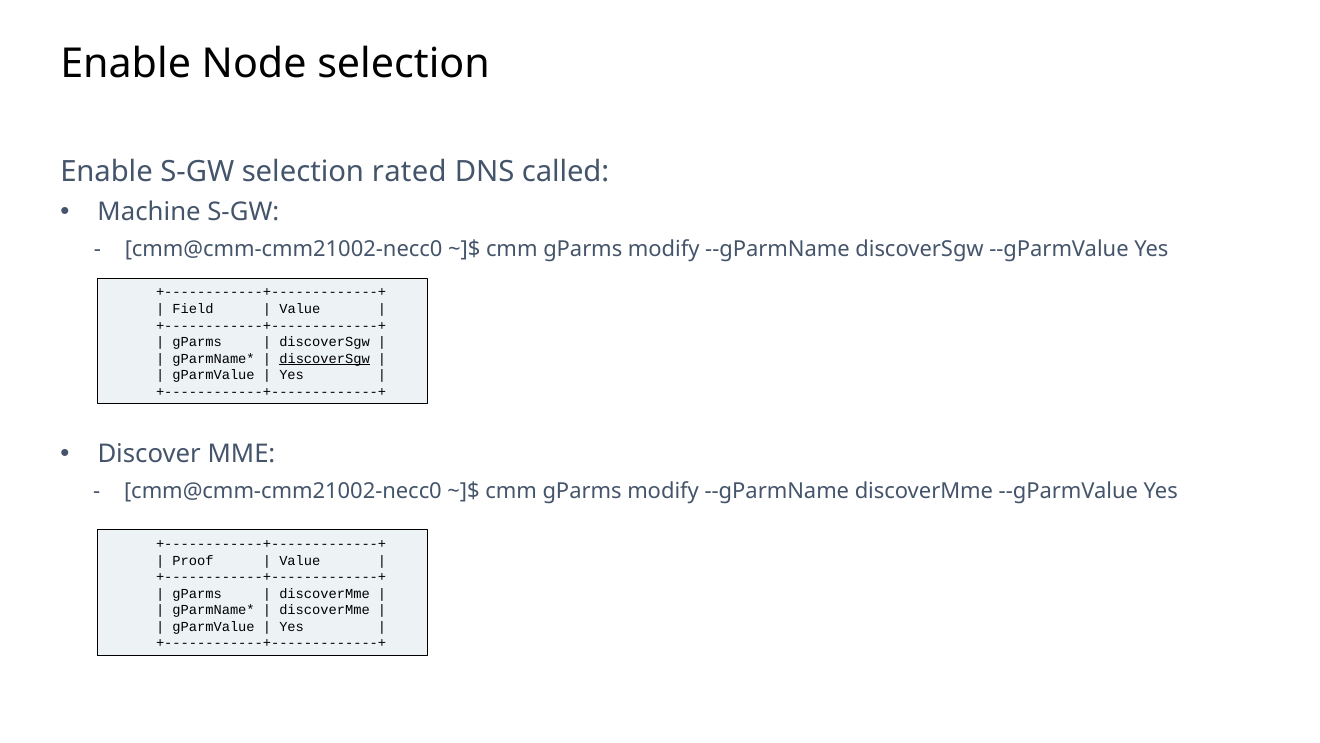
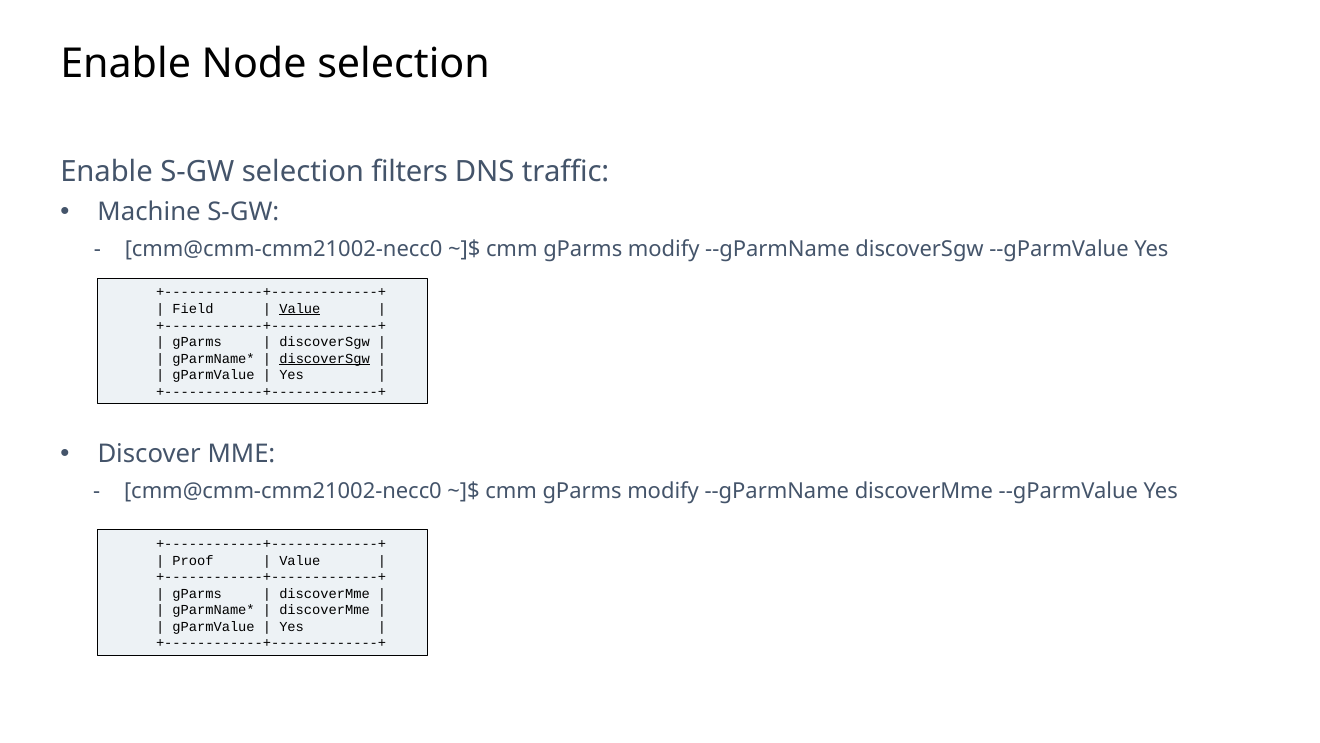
rated: rated -> filters (410, 171)
called: called -> traffic (566, 171)
Value underline: none -> present (300, 309)
